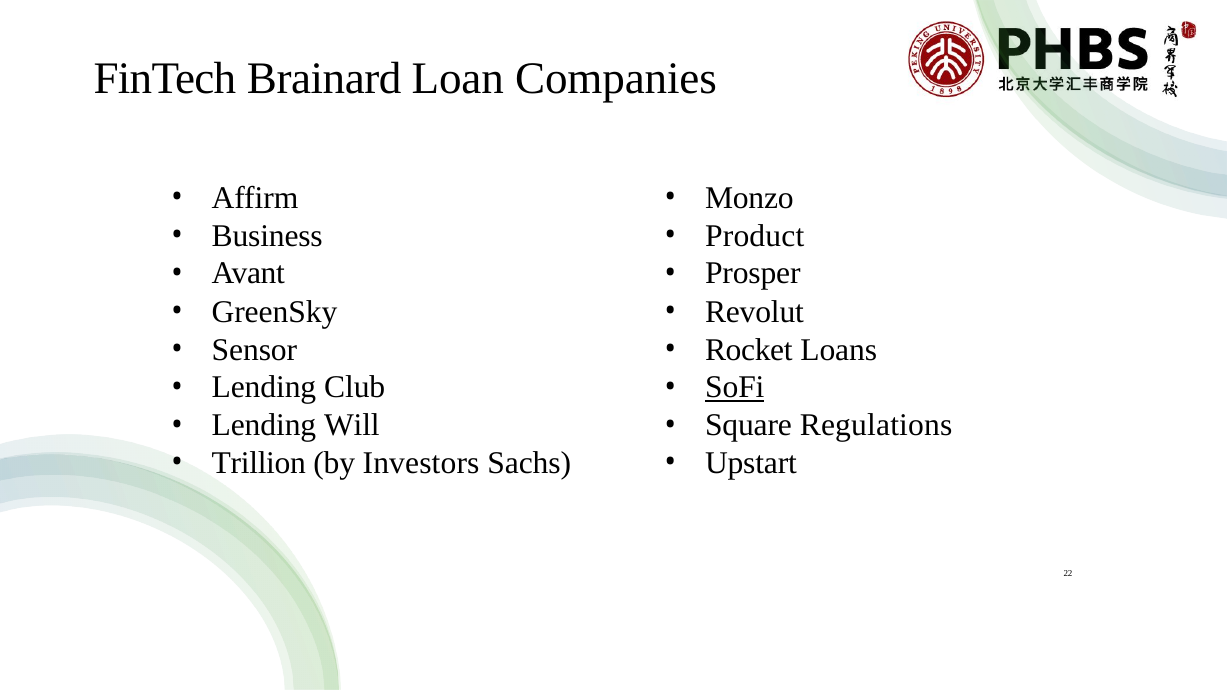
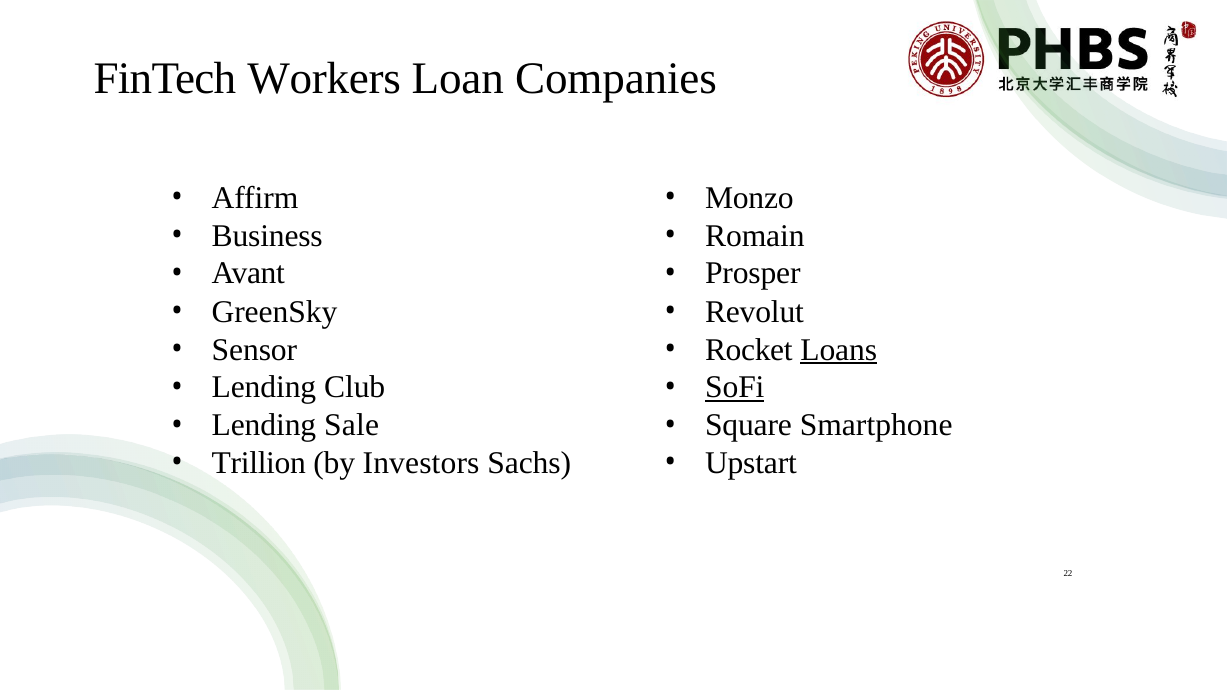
Brainard: Brainard -> Workers (324, 79)
Product: Product -> Romain (755, 236)
Loans underline: none -> present (839, 350)
Will: Will -> Sale (352, 425)
Regulations: Regulations -> Smartphone (876, 425)
